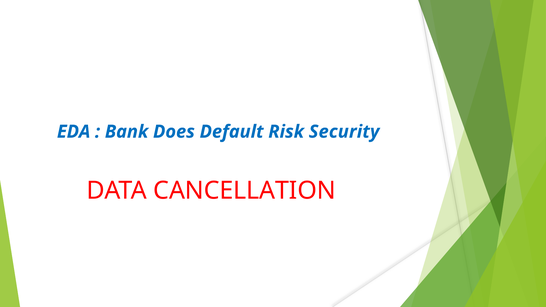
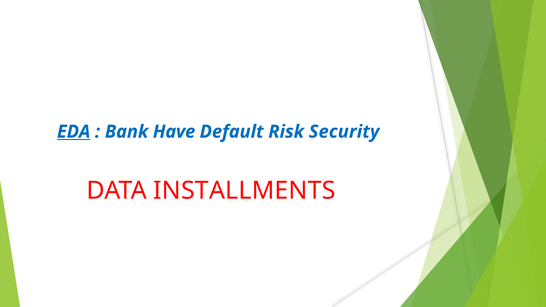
EDA underline: none -> present (74, 132)
Does: Does -> Have (174, 132)
CANCELLATION: CANCELLATION -> INSTALLMENTS (244, 191)
